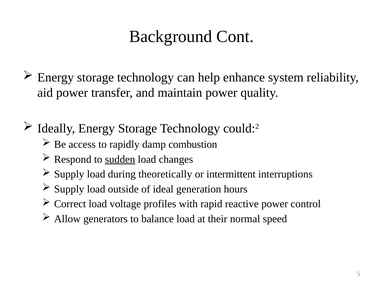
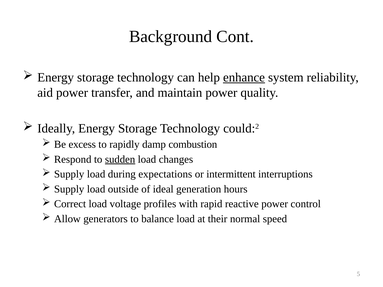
enhance underline: none -> present (244, 77)
access: access -> excess (82, 145)
theoretically: theoretically -> expectations (165, 174)
